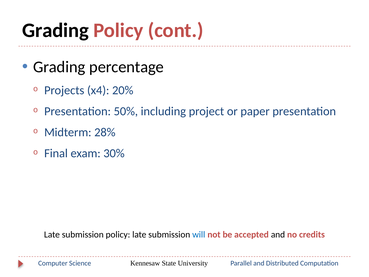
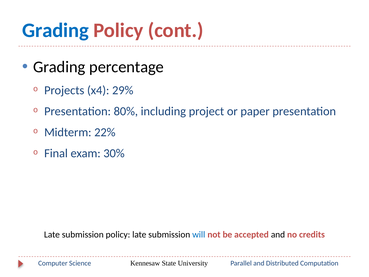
Grading colour: black -> blue (55, 30)
20%: 20% -> 29% (123, 90)
50%: 50% -> 80% (126, 111)
28%: 28% -> 22% (105, 132)
